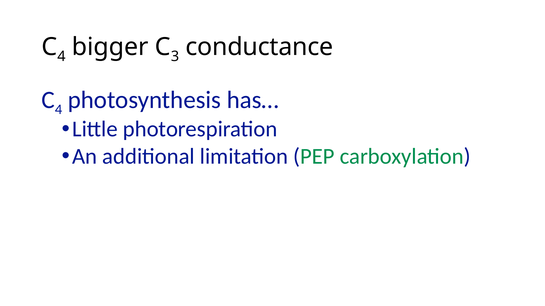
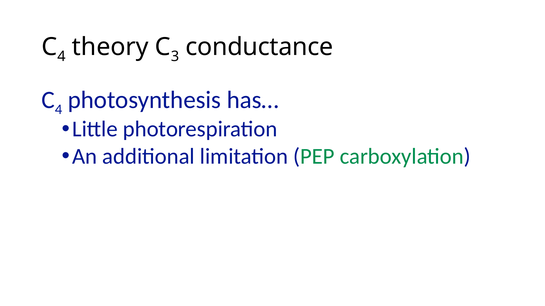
bigger: bigger -> theory (110, 47)
